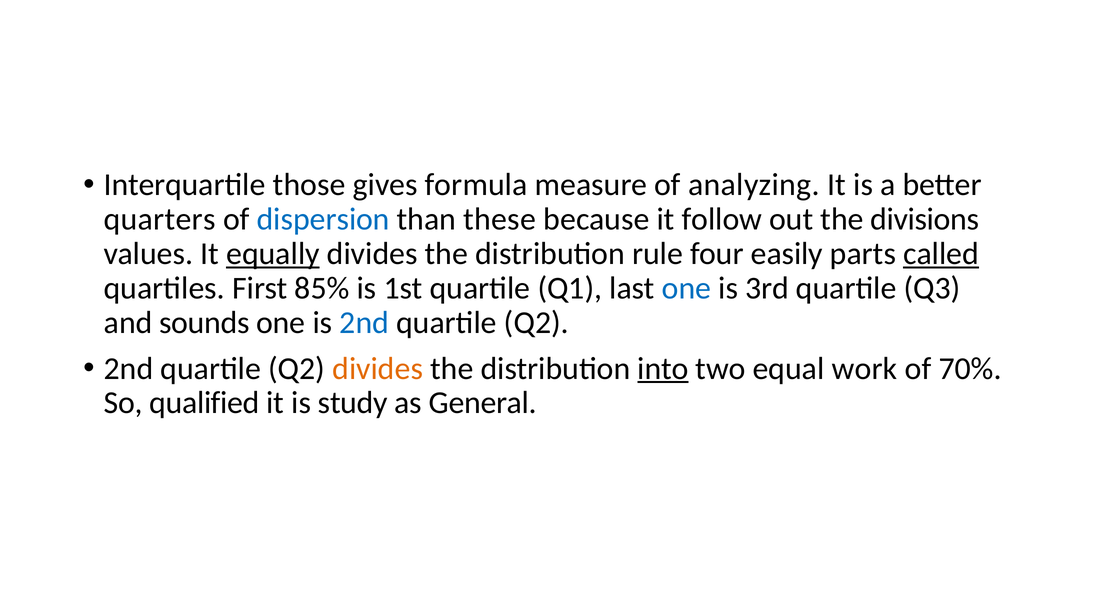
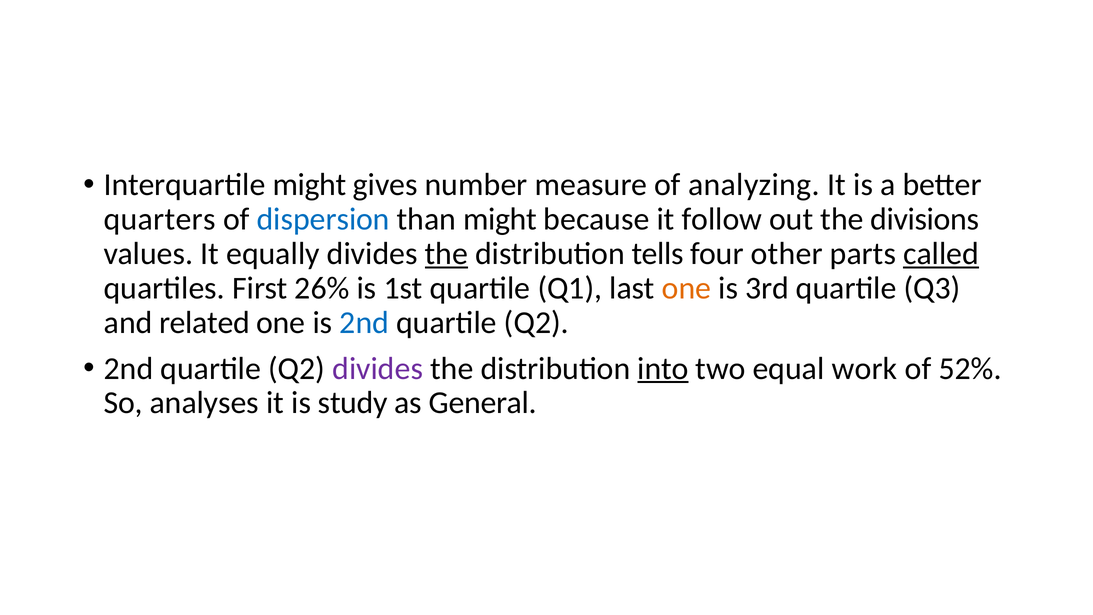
Interquartile those: those -> might (309, 185)
formula: formula -> number (476, 185)
than these: these -> might (500, 219)
equally underline: present -> none (273, 254)
the underline: none -> present (446, 254)
rule: rule -> tells (658, 254)
easily: easily -> other (787, 254)
85%: 85% -> 26% (322, 288)
one colour: blue -> orange (687, 288)
sounds: sounds -> related (204, 323)
divides colour: orange -> purple (378, 368)
70%: 70% -> 52% (970, 368)
qualified: qualified -> analyses (204, 403)
